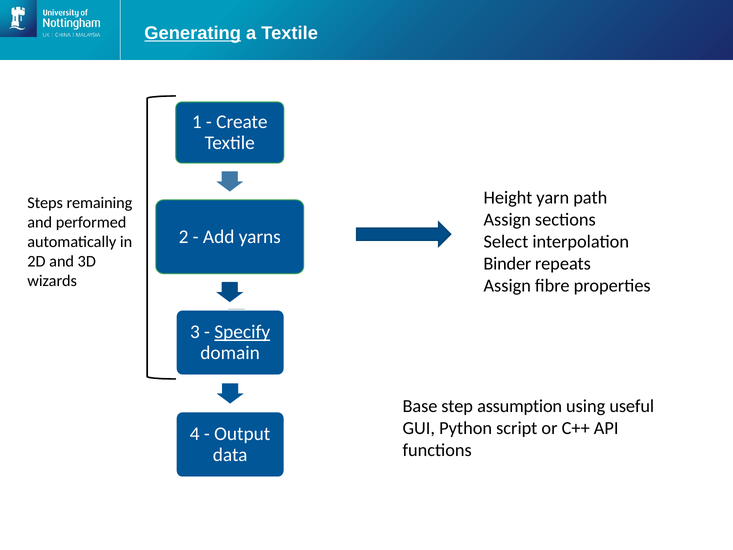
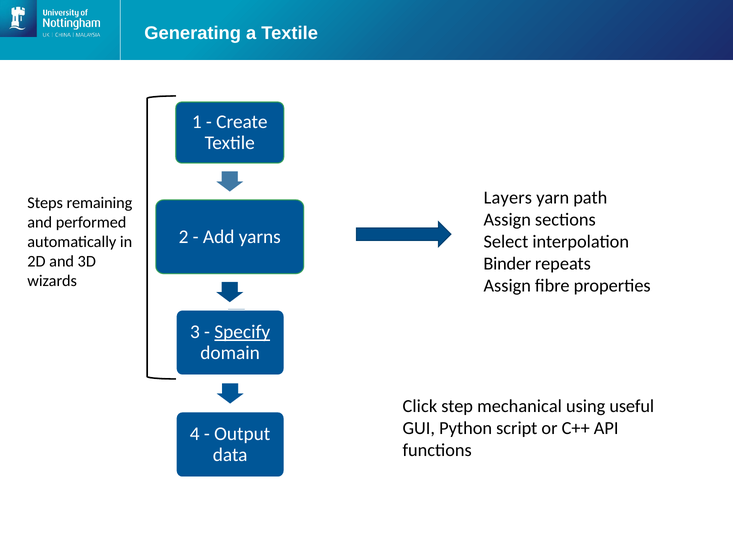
Generating underline: present -> none (193, 33)
Height: Height -> Layers (508, 197)
Base: Base -> Click (420, 406)
assumption: assumption -> mechanical (520, 406)
